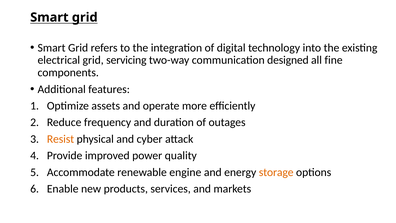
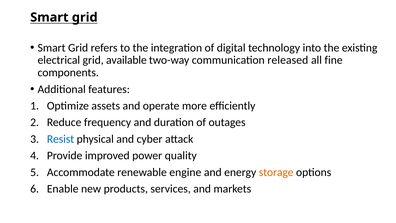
servicing: servicing -> available (126, 60)
designed: designed -> released (288, 60)
Resist colour: orange -> blue (61, 139)
